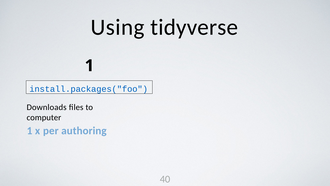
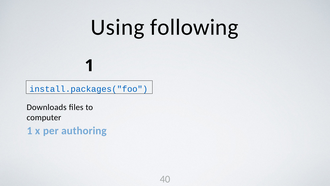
tidyverse: tidyverse -> following (194, 27)
